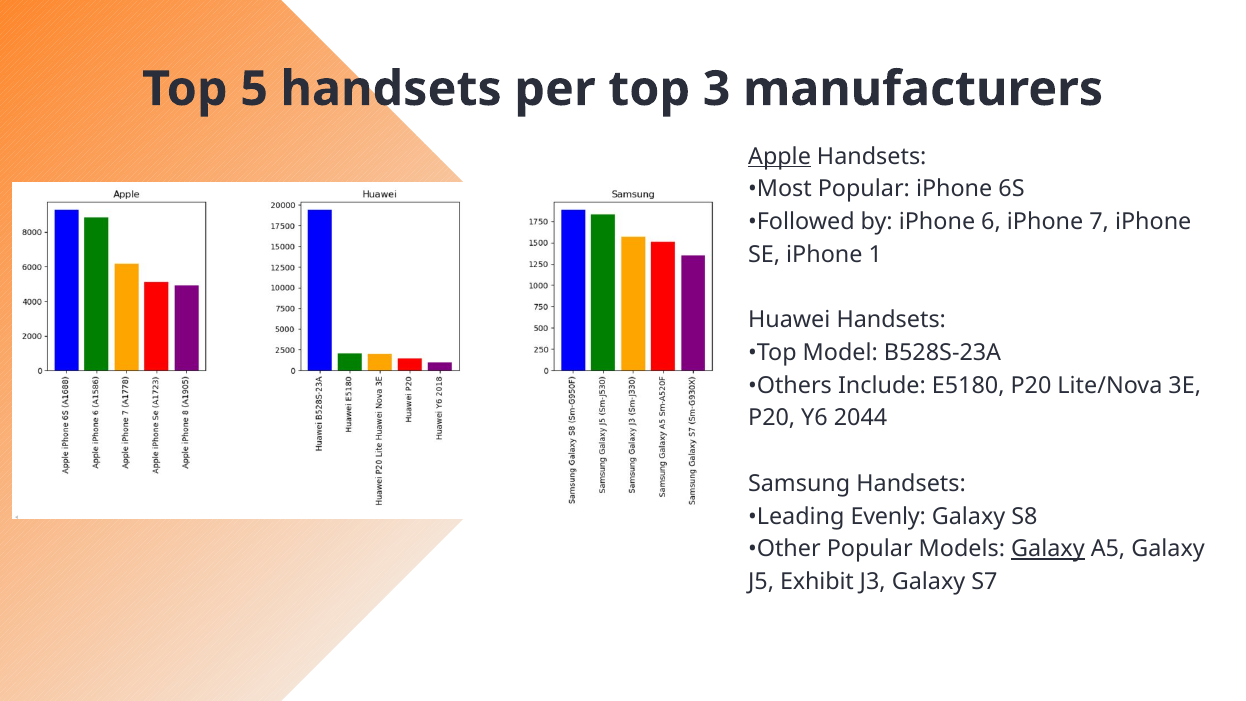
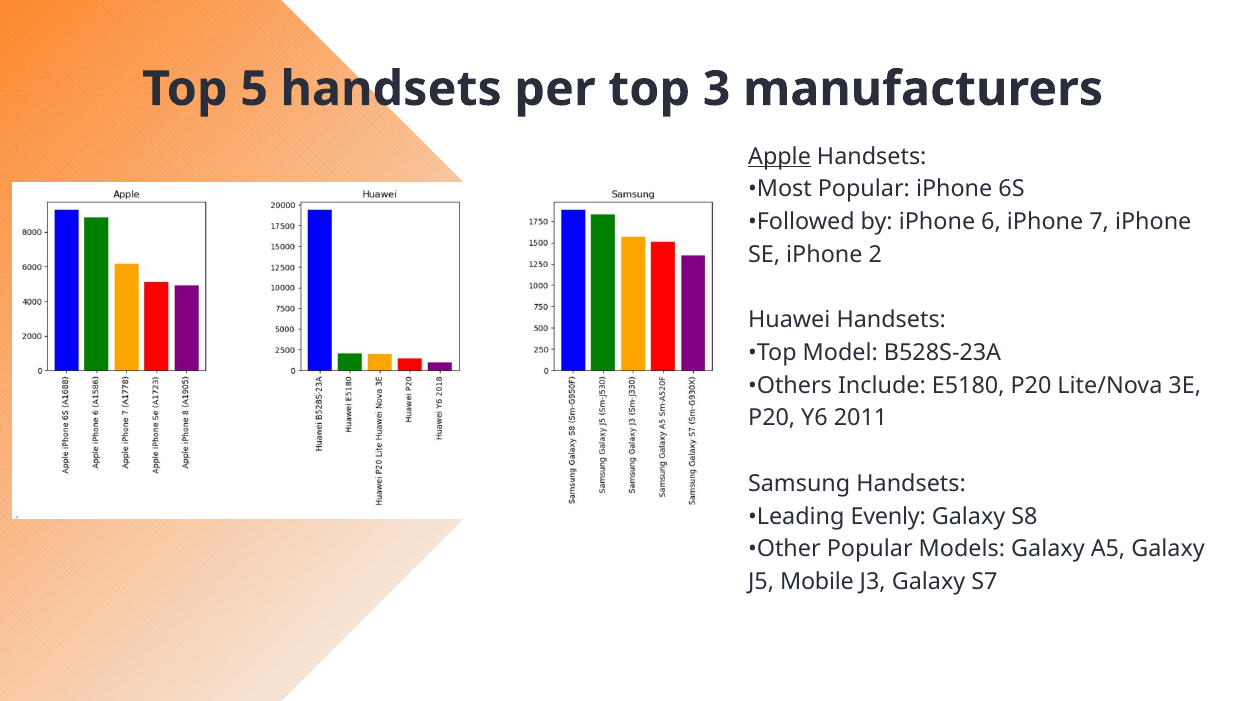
1: 1 -> 2 (875, 254)
2044: 2044 -> 2011 (861, 418)
Galaxy underline: present -> none (1048, 549)
Exhibit: Exhibit -> Mobile (817, 582)
